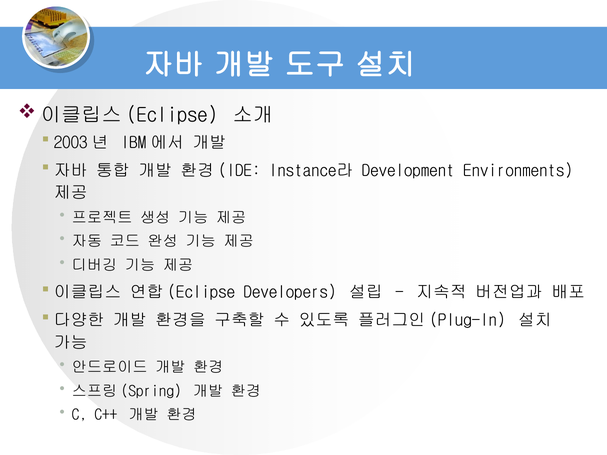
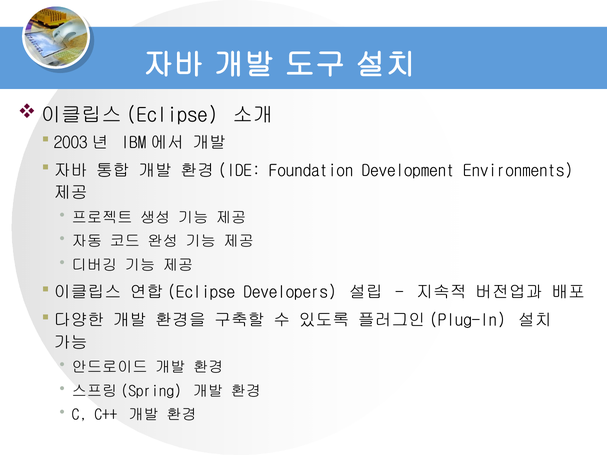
Instance라: Instance라 -> Foundation (311, 171)
